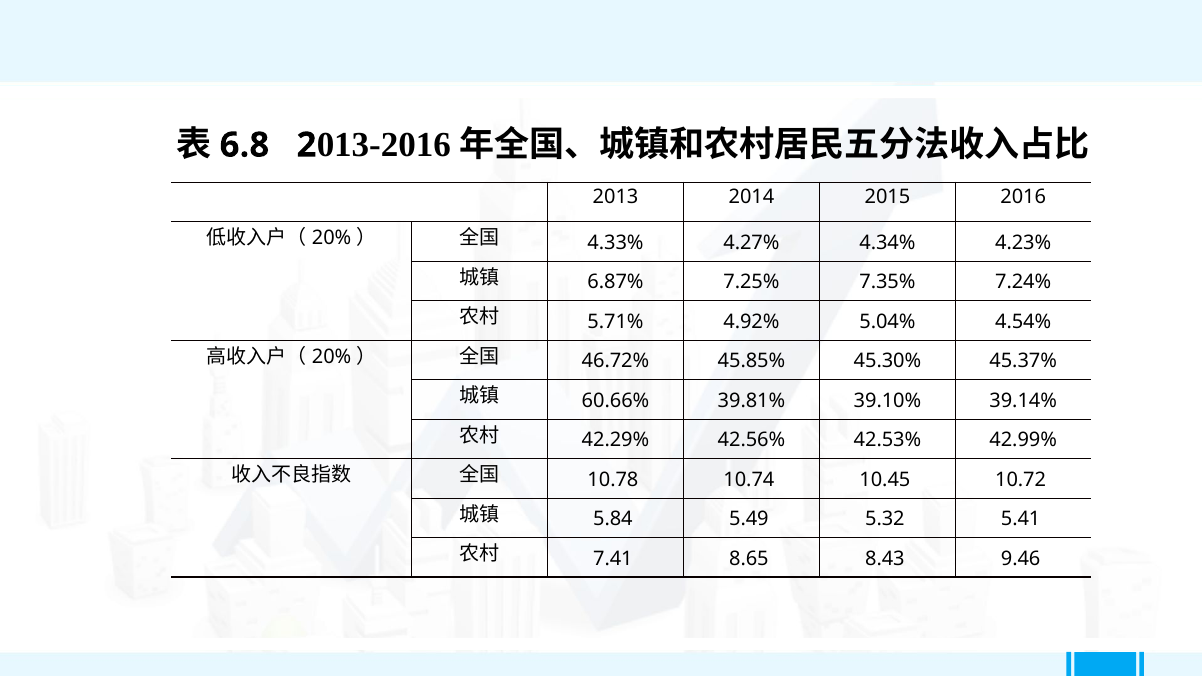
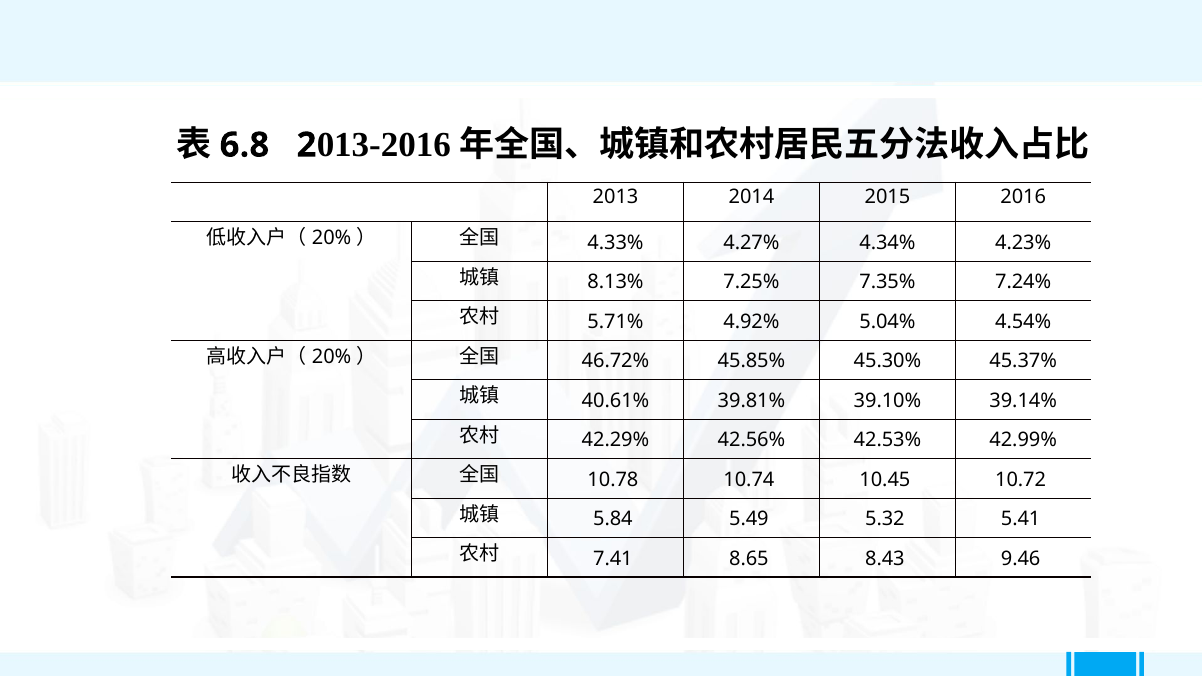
6.87%: 6.87% -> 8.13% (616, 282)
60.66%: 60.66% -> 40.61% (616, 400)
